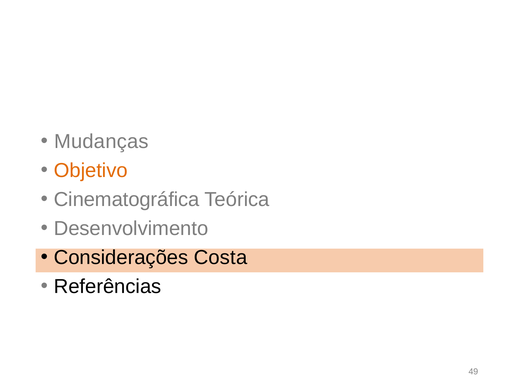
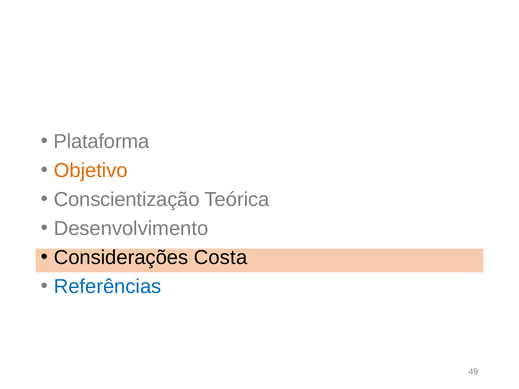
Mudanças: Mudanças -> Plataforma (102, 141)
Cinematográfica: Cinematográfica -> Conscientização (127, 200)
Referências colour: black -> blue (108, 287)
